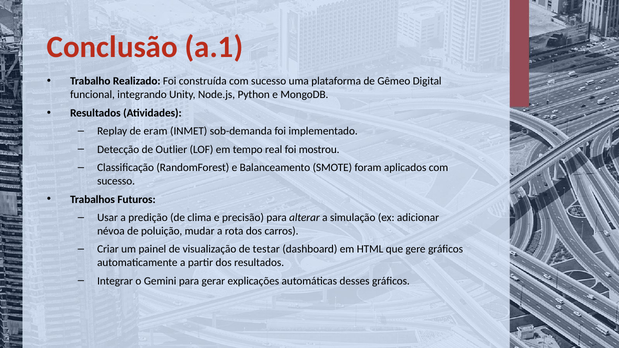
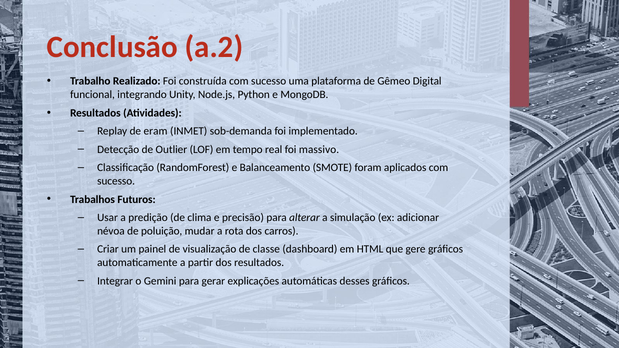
a.1: a.1 -> a.2 (214, 47)
mostrou: mostrou -> massivo (319, 149)
testar: testar -> classe (266, 249)
